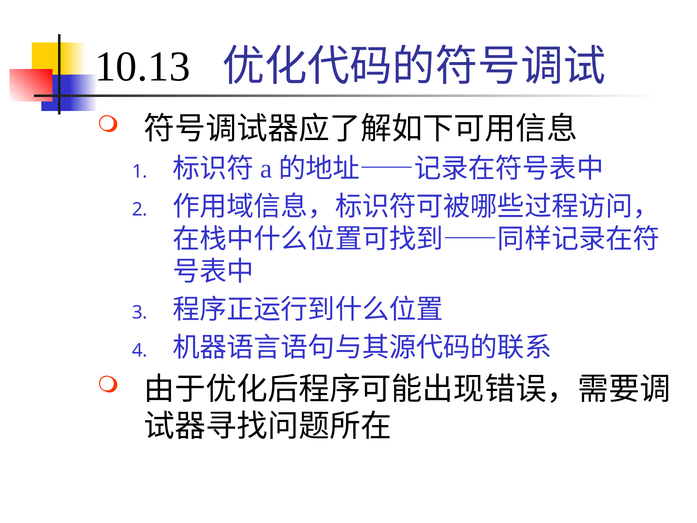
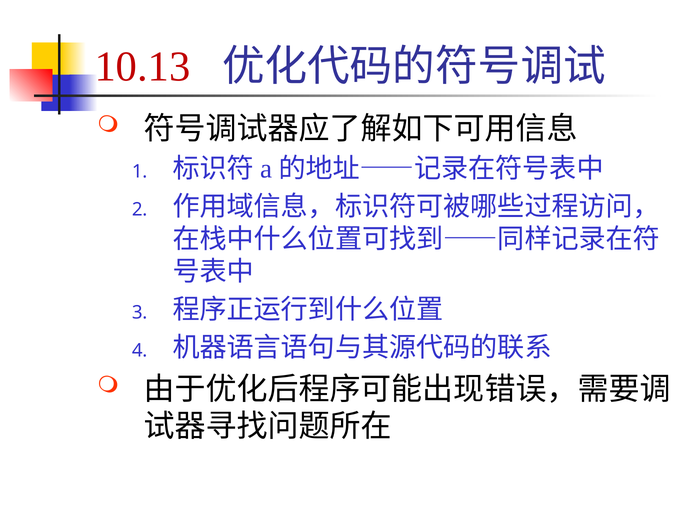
10.13 colour: black -> red (143, 67)
